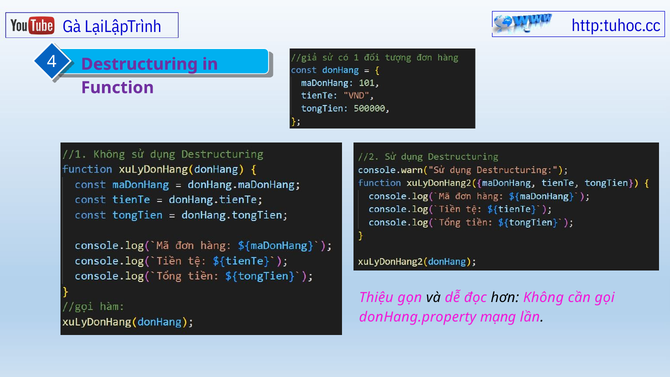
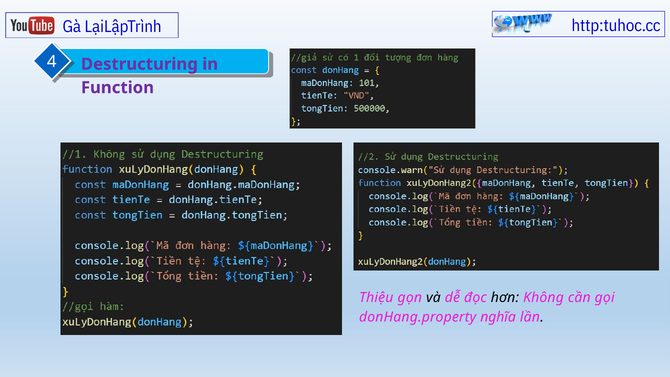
mạng: mạng -> nghĩa (498, 317)
